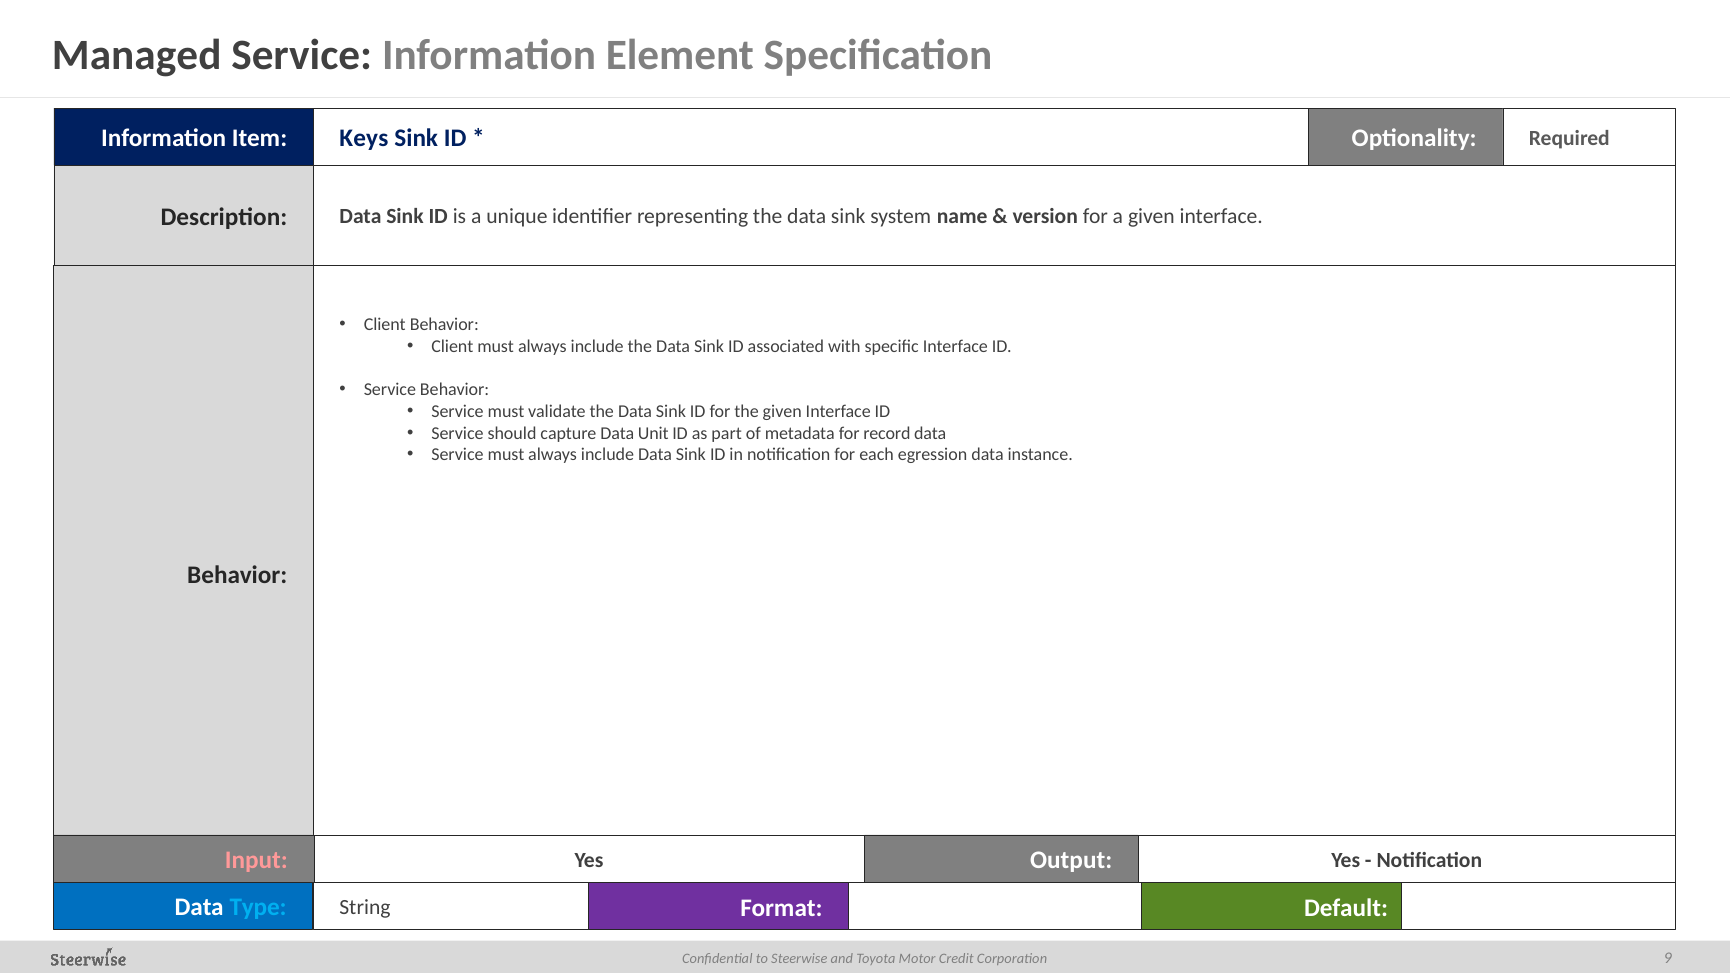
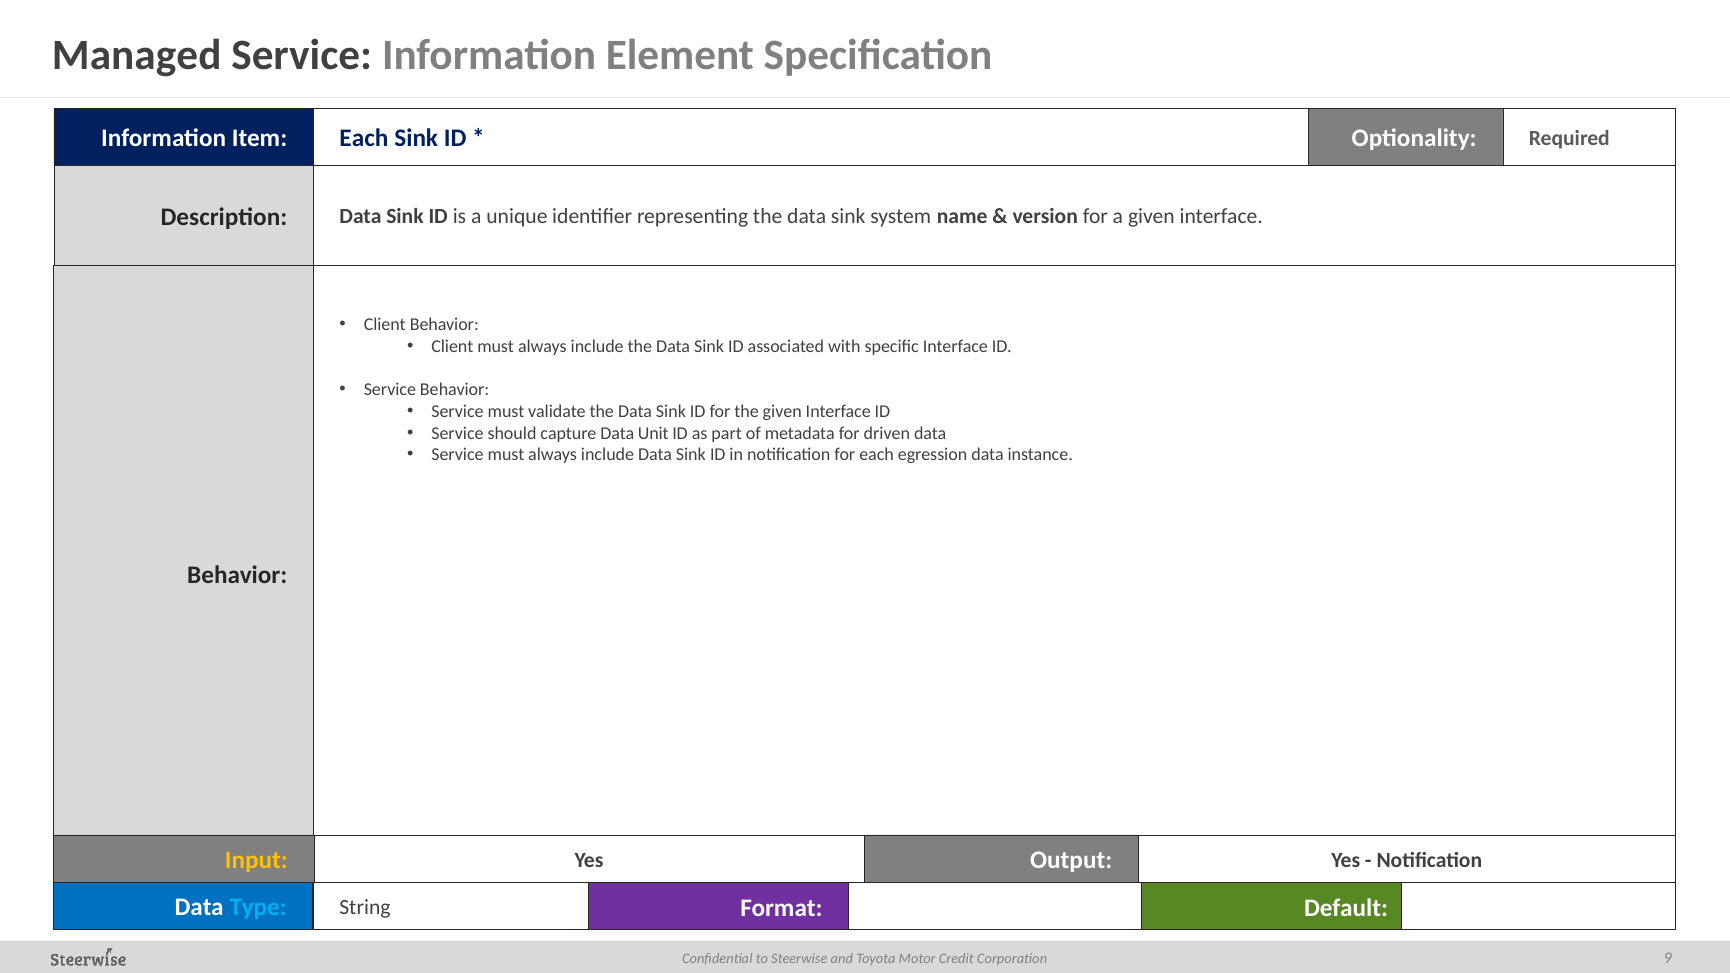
Keys: Keys -> Each (364, 138)
record: record -> driven (887, 433)
Input colour: pink -> yellow (256, 860)
